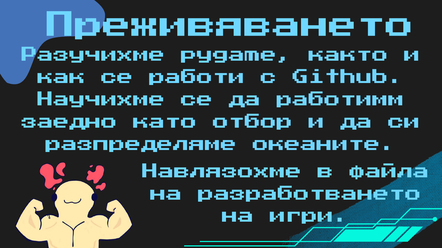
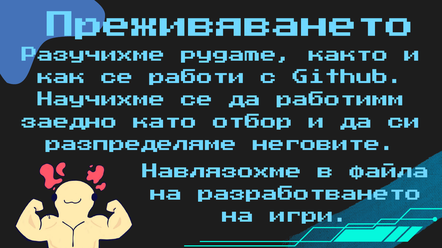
океаните: океаните -> неговите (325, 147)
